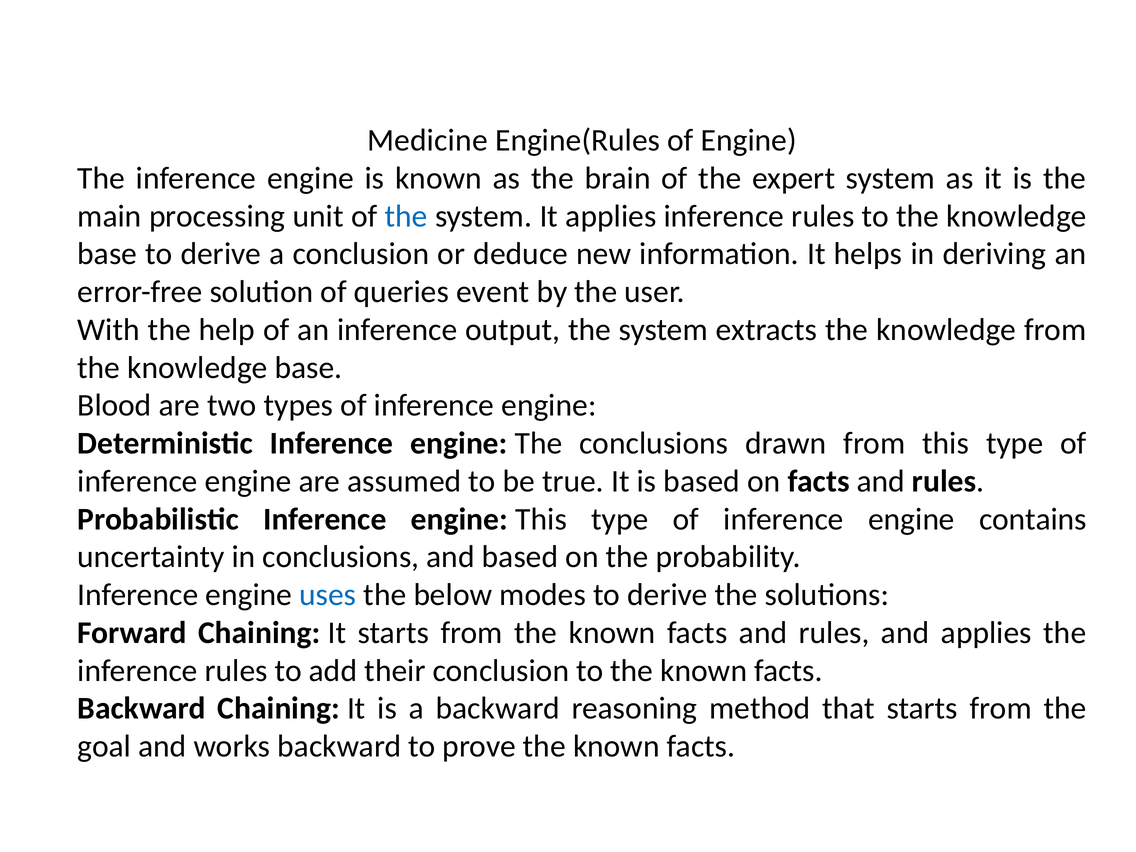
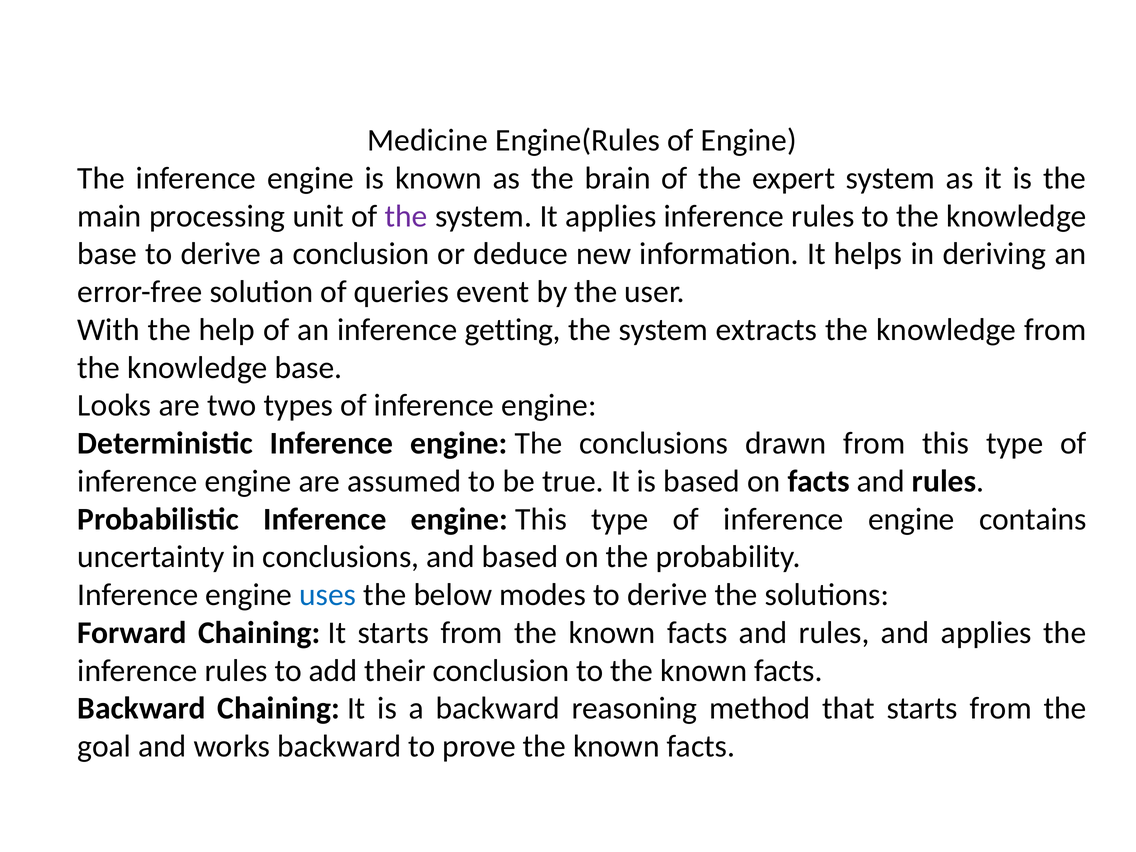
the colour: blue -> purple (406, 216)
output: output -> getting (513, 330)
Blood: Blood -> Looks (114, 406)
